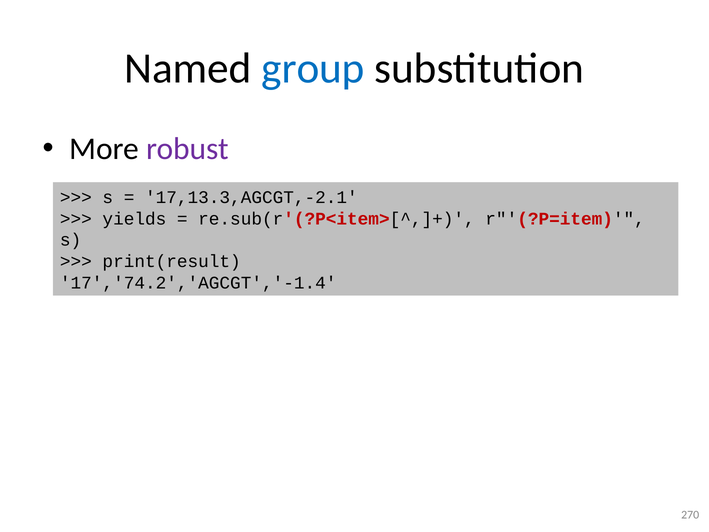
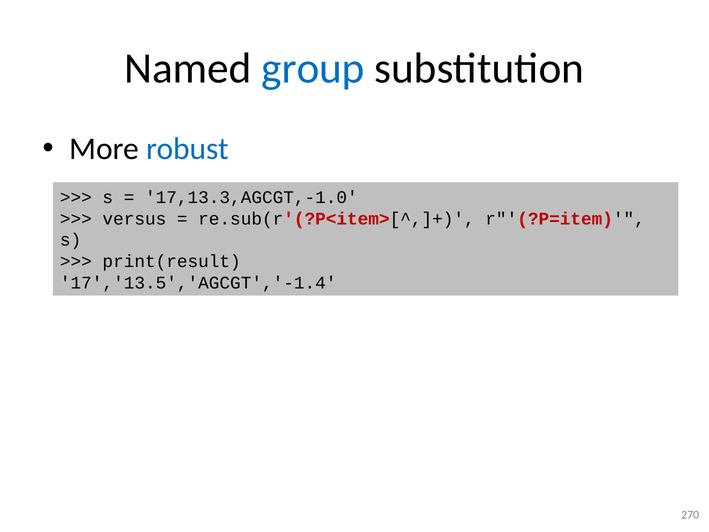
robust colour: purple -> blue (187, 149)
17,13.3,AGCGT,-2.1: 17,13.3,AGCGT,-2.1 -> 17,13.3,AGCGT,-1.0 (251, 197)
yields: yields -> versus (134, 219)
17','74.2','AGCGT','-1.4: 17','74.2','AGCGT','-1.4 -> 17','13.5','AGCGT','-1.4 (198, 283)
